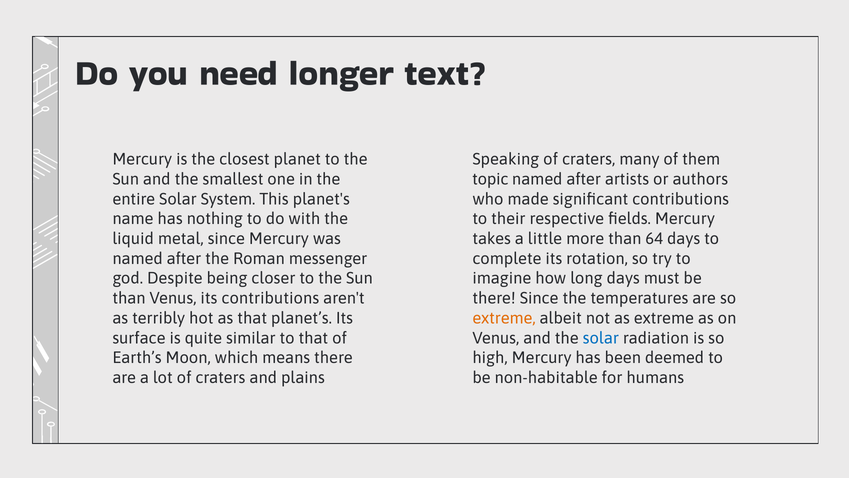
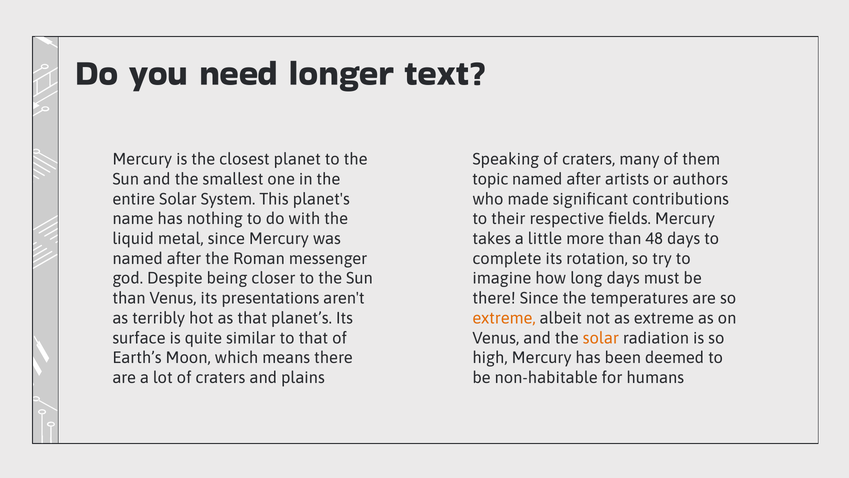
64: 64 -> 48 (654, 239)
its contributions: contributions -> presentations (270, 298)
solar colour: blue -> orange (601, 338)
